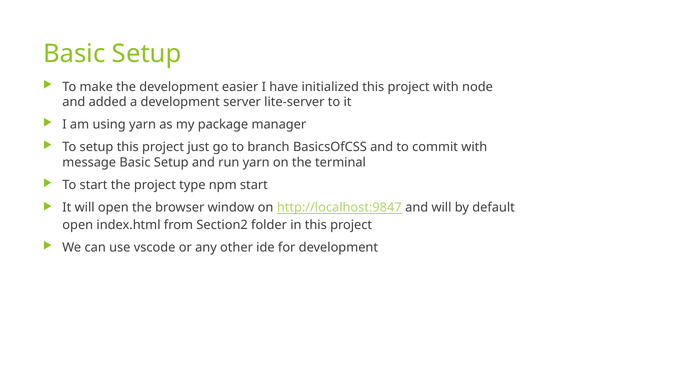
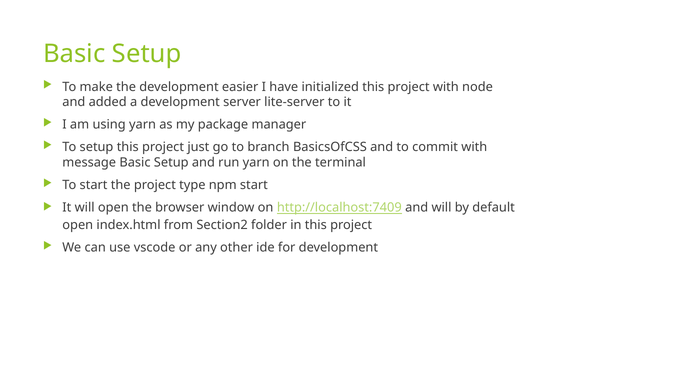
http://localhost:9847: http://localhost:9847 -> http://localhost:7409 (339, 208)
